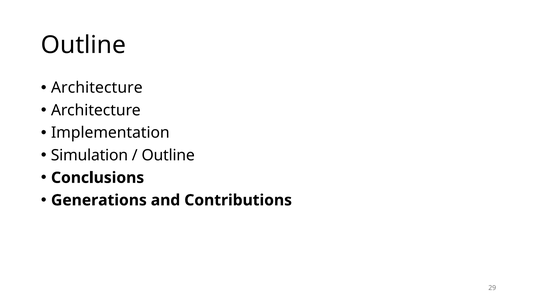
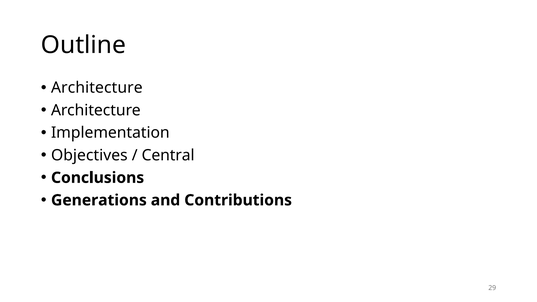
Simulation: Simulation -> Objectives (89, 155)
Outline: Outline -> Central (168, 155)
